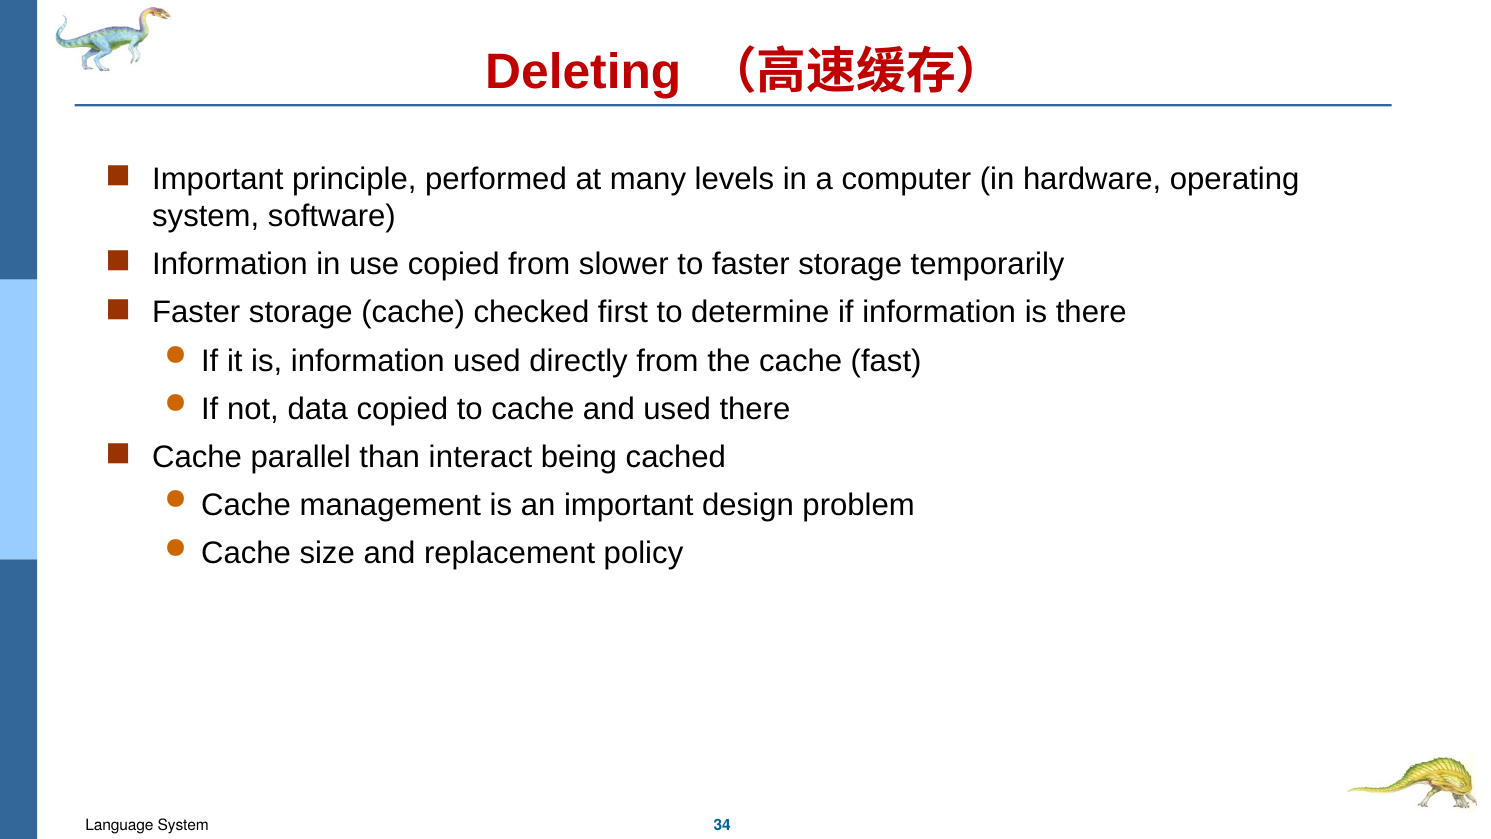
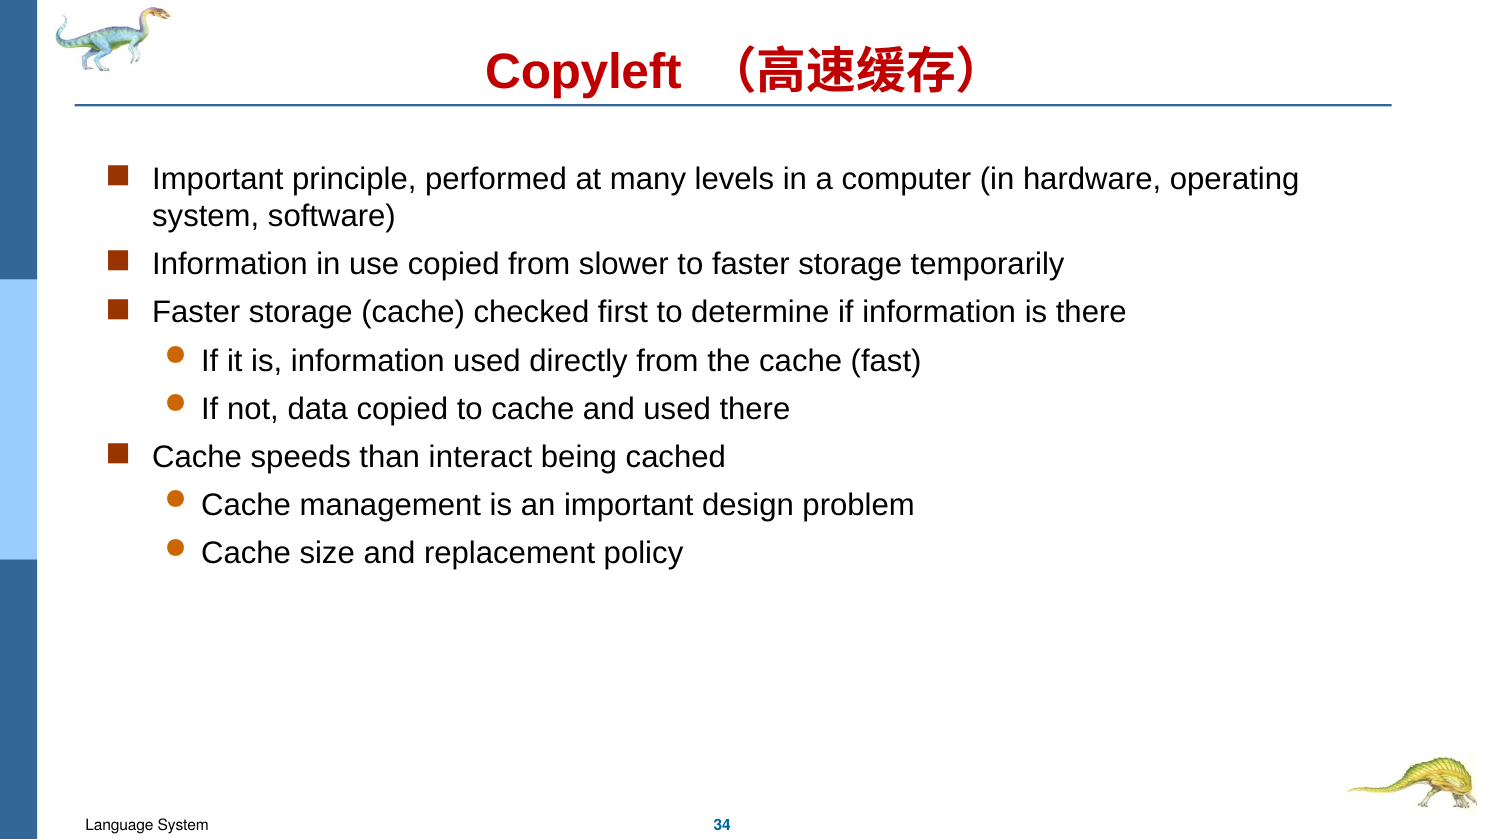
Deleting: Deleting -> Copyleft (583, 72)
parallel: parallel -> speeds (301, 457)
